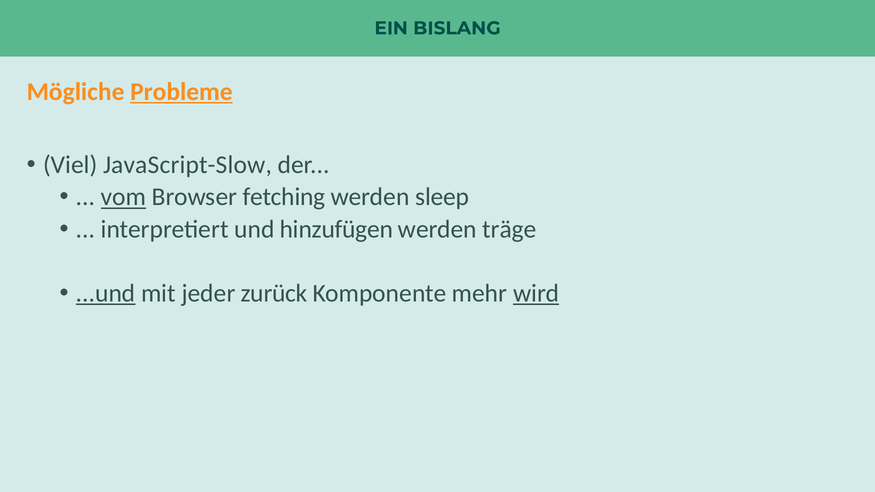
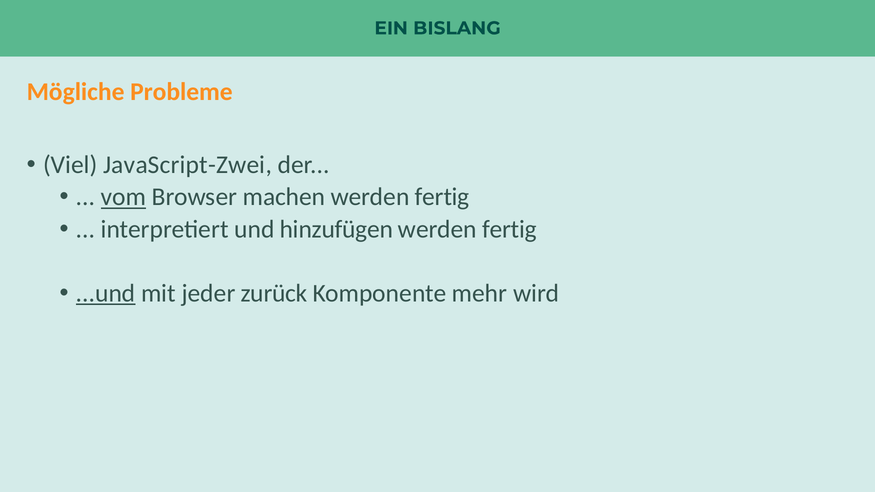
Probleme underline: present -> none (181, 92)
JavaScript-Slow: JavaScript-Slow -> JavaScript-Zwei (188, 165)
fetching: fetching -> machen (284, 197)
sleep: sleep -> fertig (442, 197)
träge: träge -> fertig (509, 229)
wird underline: present -> none (536, 293)
